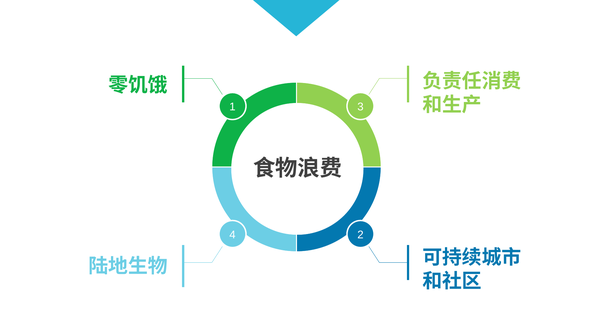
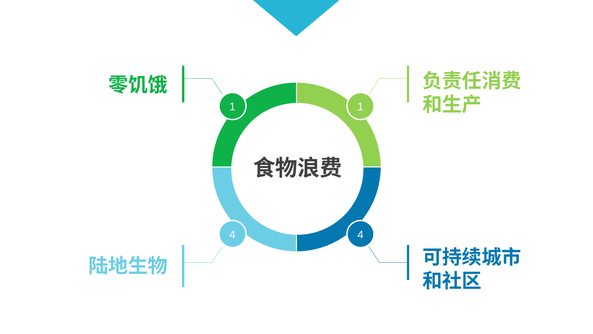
1 3: 3 -> 1 (360, 107)
4 2: 2 -> 4 (360, 234)
